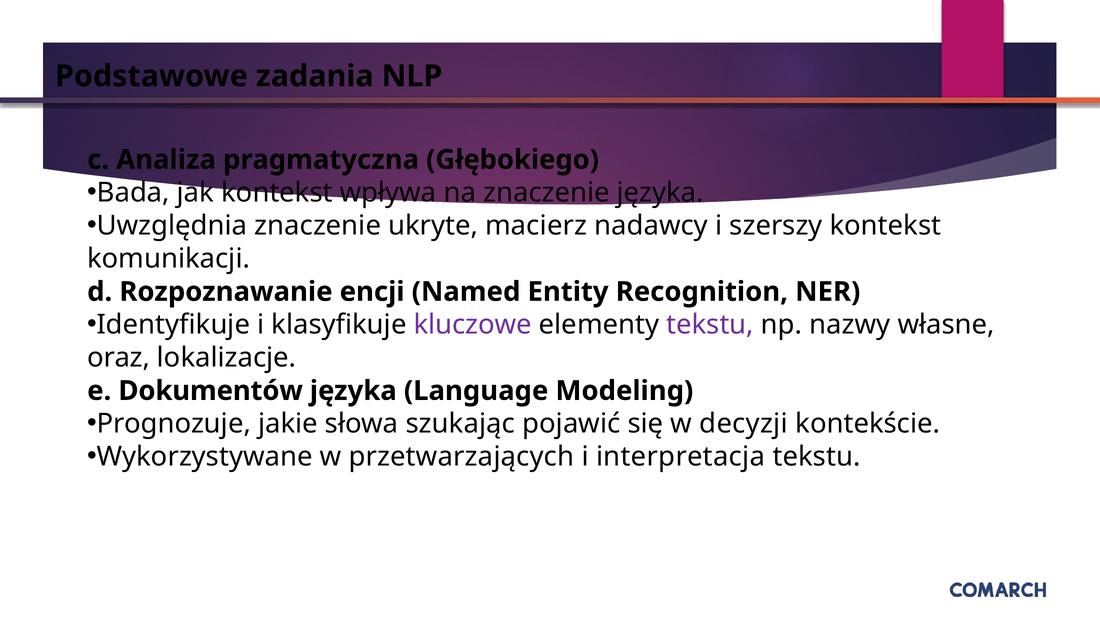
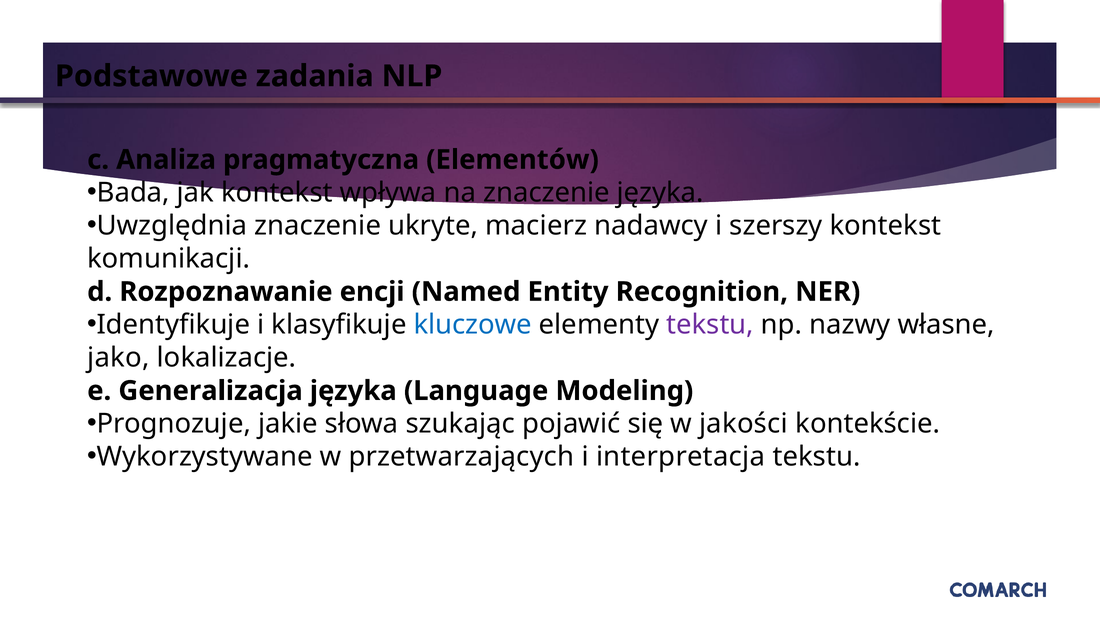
Głębokiego: Głębokiego -> Elementów (512, 160)
kluczowe colour: purple -> blue (473, 325)
oraz: oraz -> jako (118, 358)
Dokumentów: Dokumentów -> Generalizacja (211, 391)
decyzji: decyzji -> jakości (744, 424)
